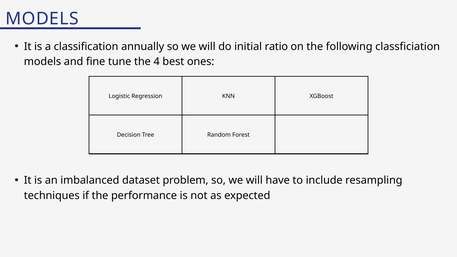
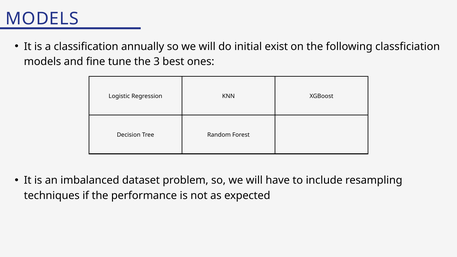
ratio: ratio -> exist (276, 47)
4: 4 -> 3 (157, 62)
